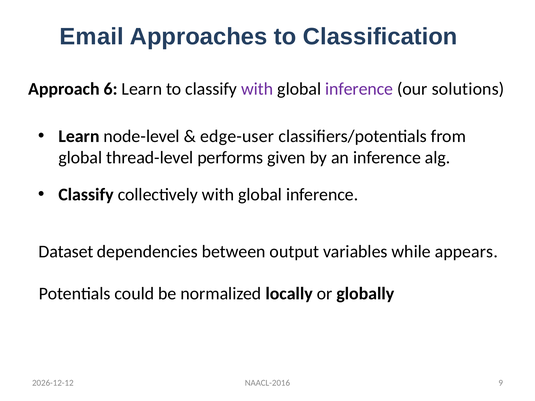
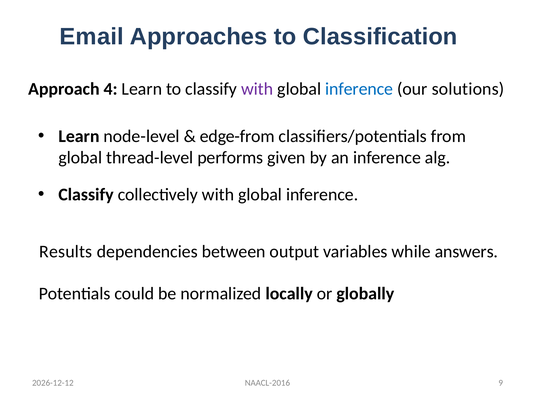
6: 6 -> 4 (111, 89)
inference colour: purple -> blue (359, 89)
edge-user: edge-user -> edge-from (237, 136)
Dataset: Dataset -> Results (66, 252)
appears: appears -> answers (466, 252)
